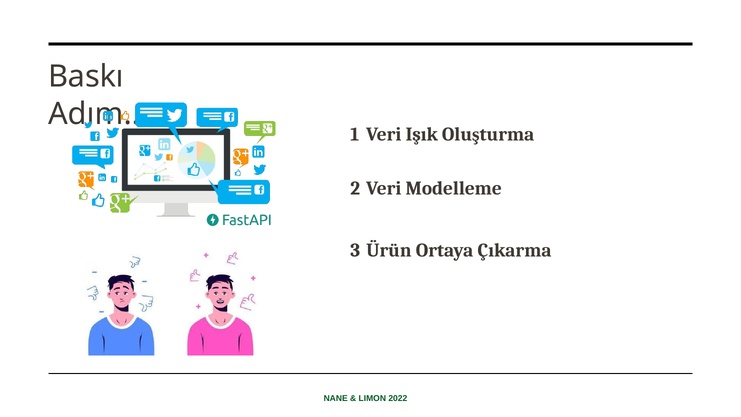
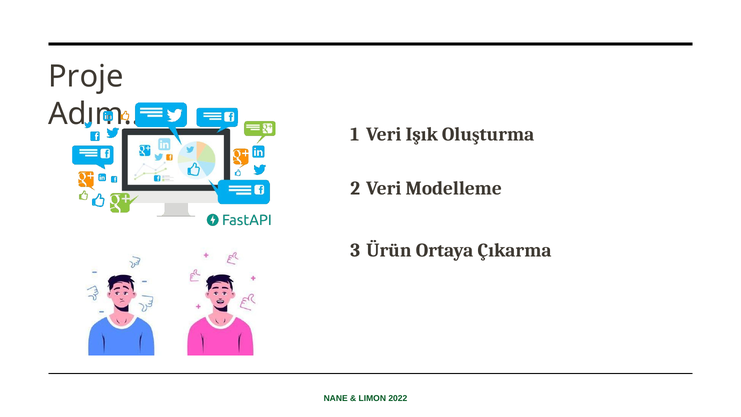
Baskı: Baskı -> Proje (86, 77)
